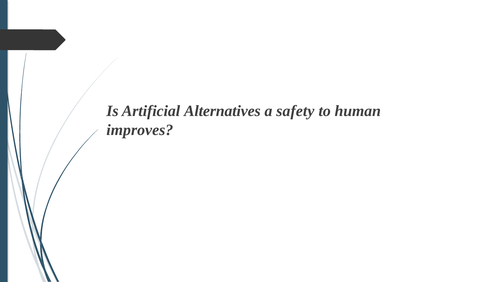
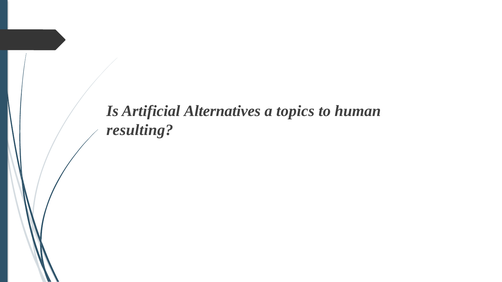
safety: safety -> topics (295, 111)
improves: improves -> resulting (140, 130)
